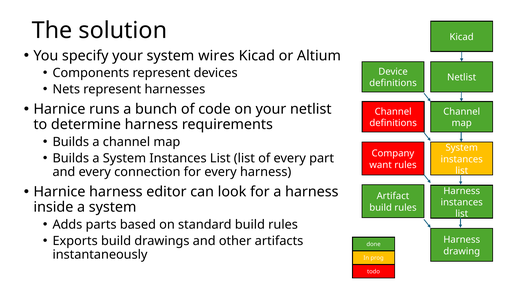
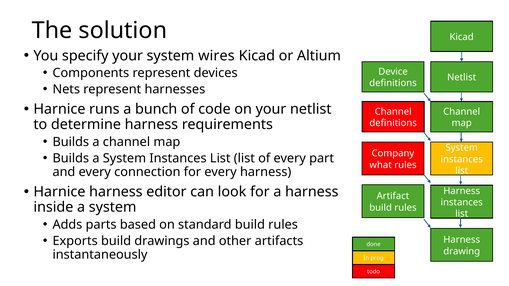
want: want -> what (381, 165)
